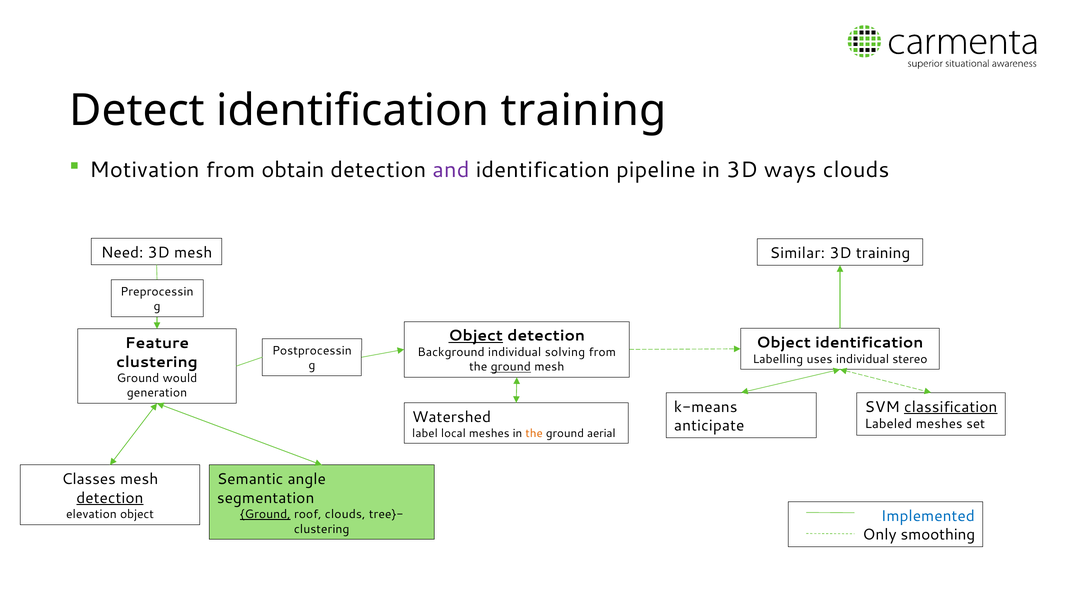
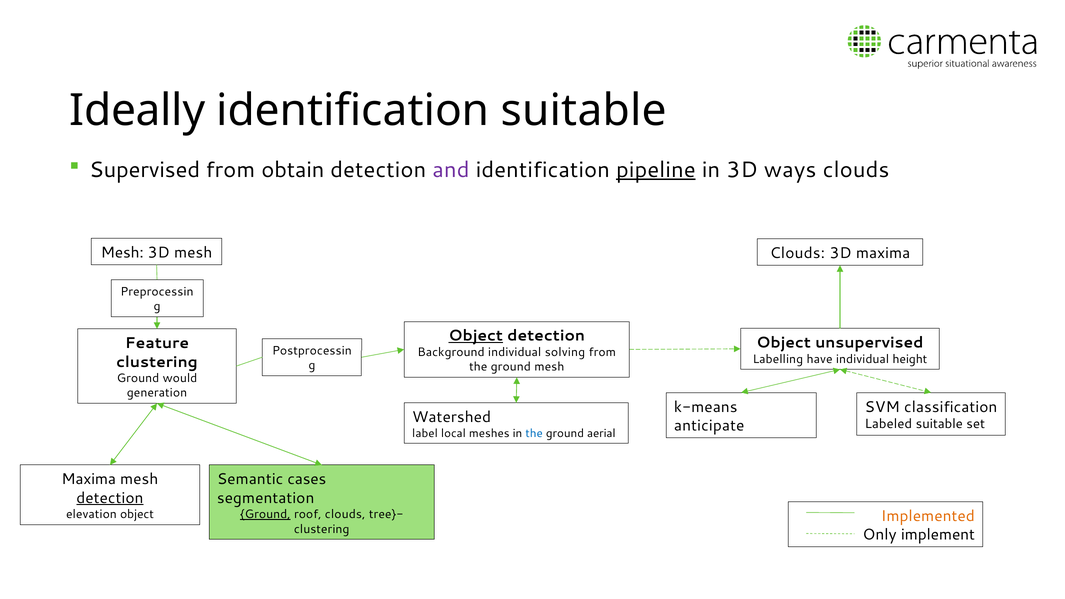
Detect: Detect -> Ideally (137, 111)
identification training: training -> suitable (584, 111)
Motivation: Motivation -> Supervised (145, 170)
pipeline underline: none -> present (656, 170)
Need: Need -> Mesh (122, 253)
Similar: Similar -> Clouds (797, 253)
3D training: training -> maxima (883, 253)
Object identification: identification -> unsupervised (869, 343)
uses: uses -> have (820, 359)
stereo: stereo -> height (910, 359)
ground underline: present -> none (511, 367)
classification underline: present -> none (951, 407)
Labeled meshes: meshes -> suitable (939, 424)
the colour: orange -> blue (534, 433)
Classes: Classes -> Maxima (89, 479)
angle: angle -> cases (307, 479)
Implemented colour: blue -> orange (928, 516)
smoothing: smoothing -> implement (938, 535)
